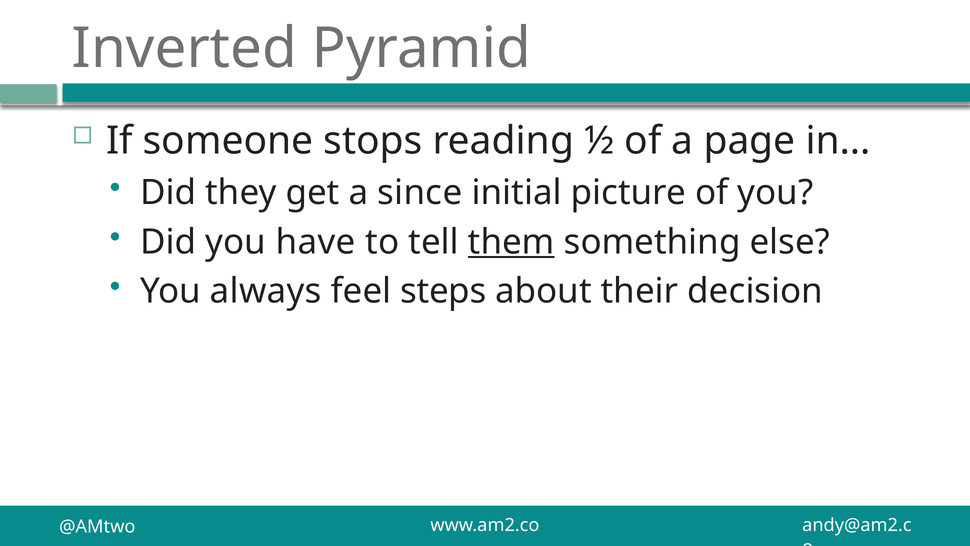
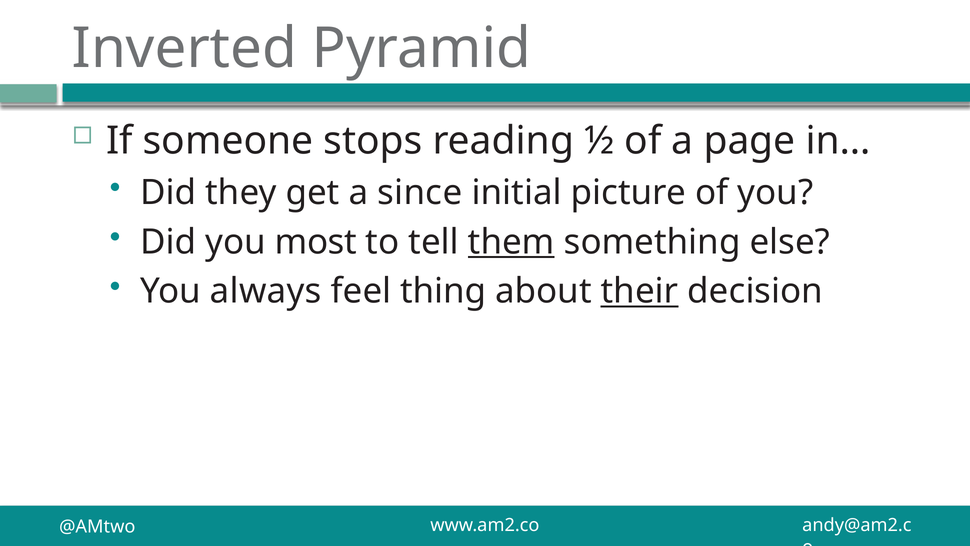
have: have -> most (316, 242)
steps: steps -> thing (443, 291)
their underline: none -> present (640, 291)
